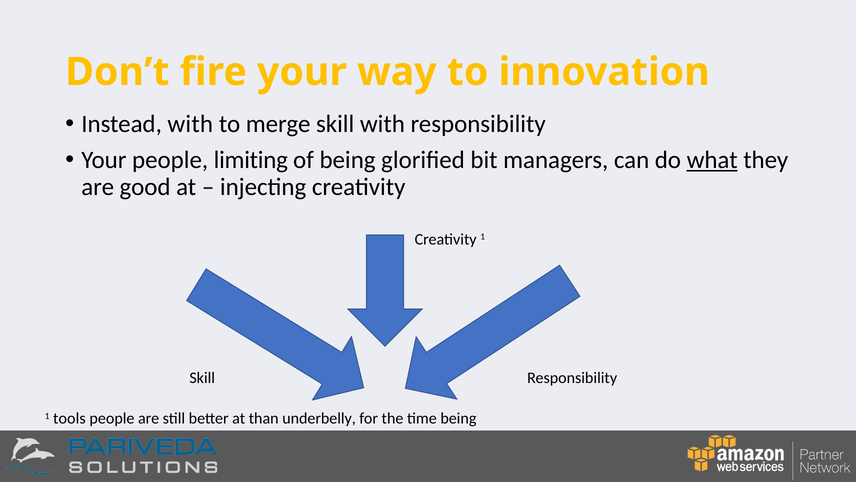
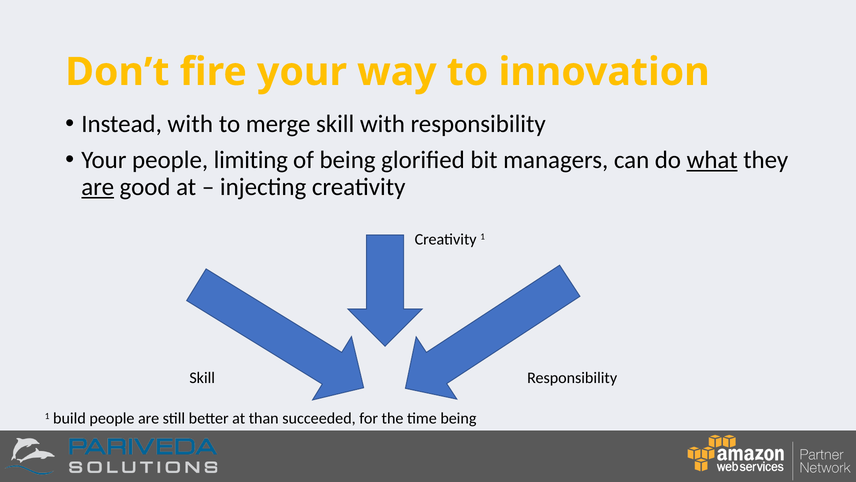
are underline: none -> present (98, 187)
tools: tools -> build (69, 418)
underbelly: underbelly -> succeeded (319, 418)
